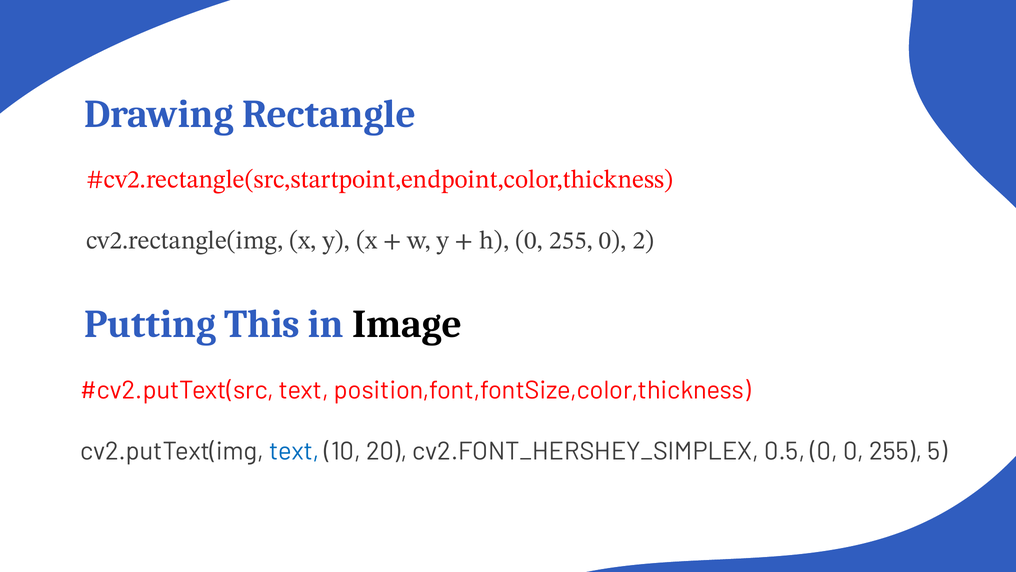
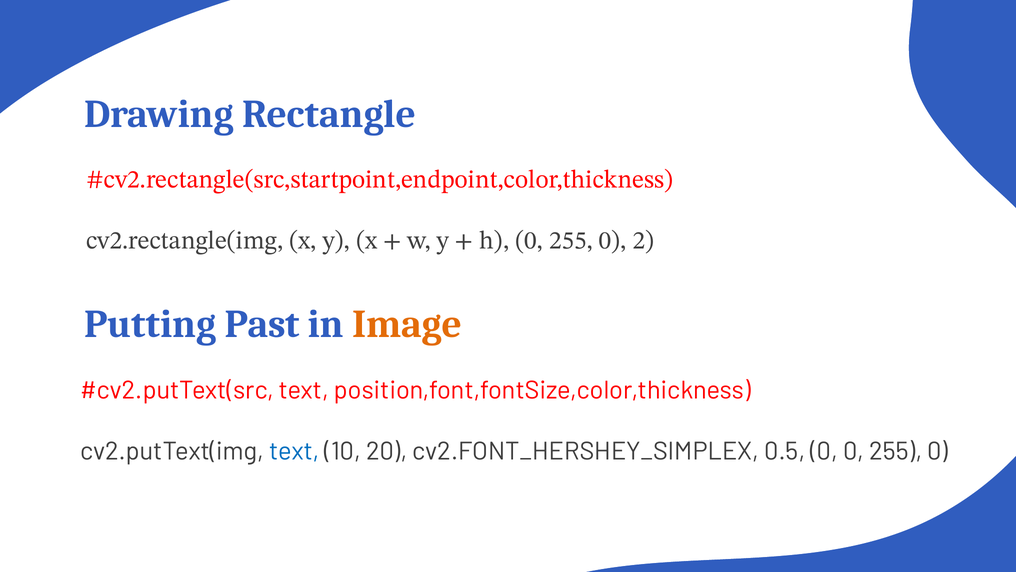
This: This -> Past (262, 324)
Image colour: black -> orange (407, 324)
0 0 255 5: 5 -> 0 (938, 451)
